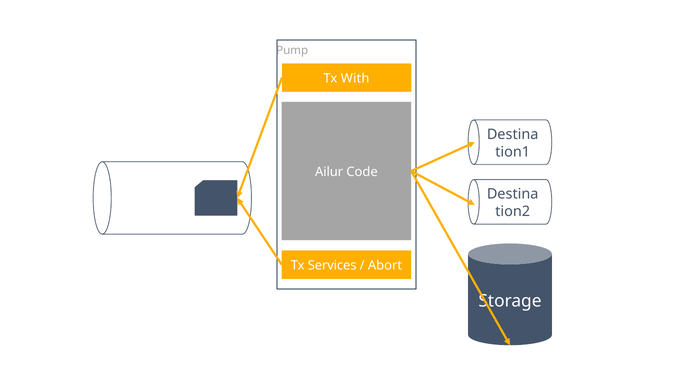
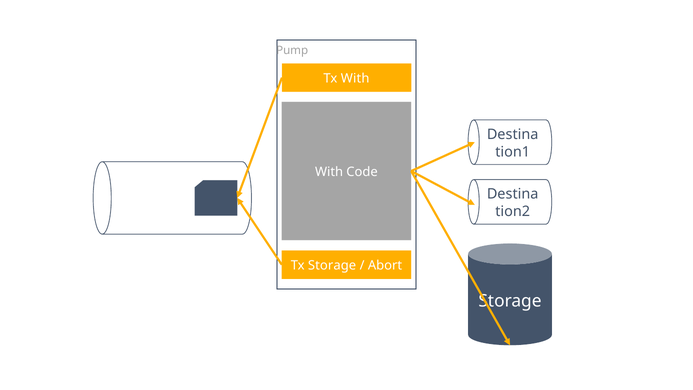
Ailur: Ailur -> With (329, 172)
Tx Services: Services -> Storage (332, 265)
